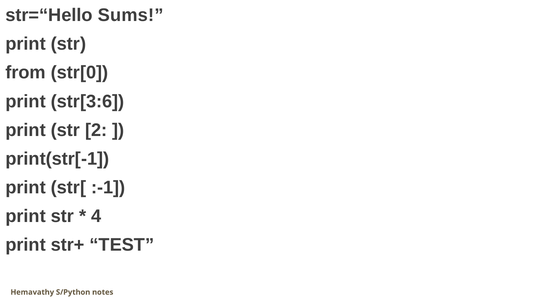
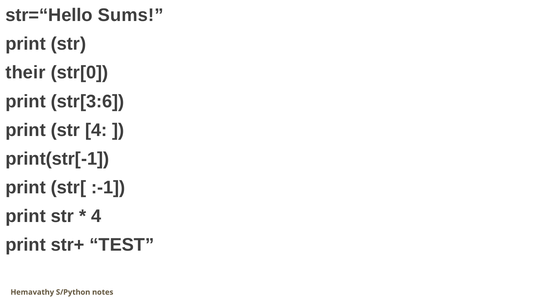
from: from -> their (25, 73)
str 2: 2 -> 4 (96, 130)
